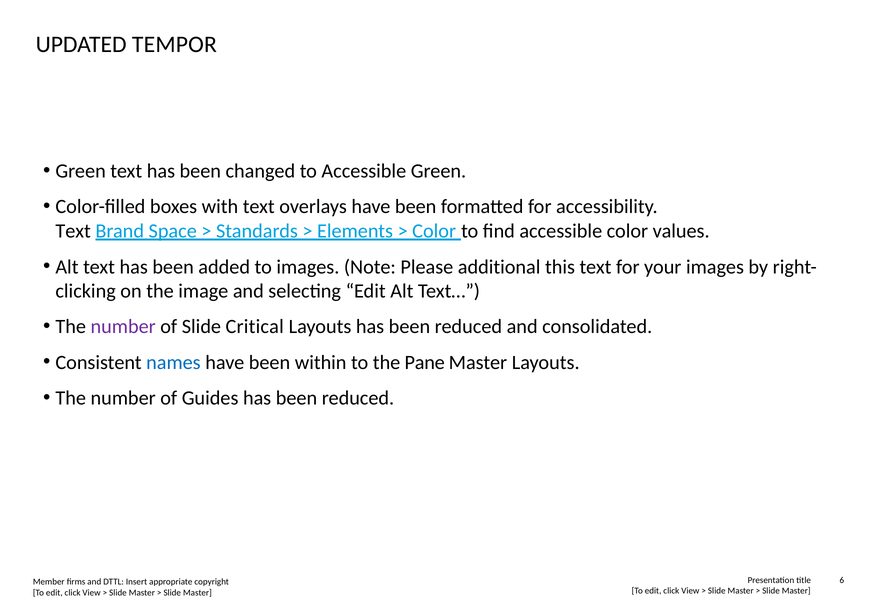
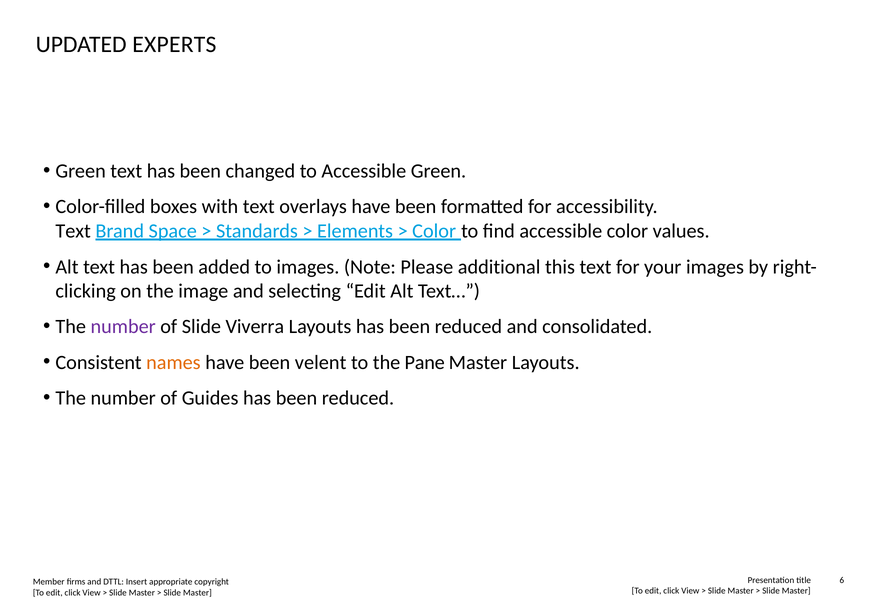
TEMPOR: TEMPOR -> EXPERTS (174, 44)
Critical: Critical -> Viverra (255, 327)
names colour: blue -> orange (173, 362)
within: within -> velent (321, 362)
